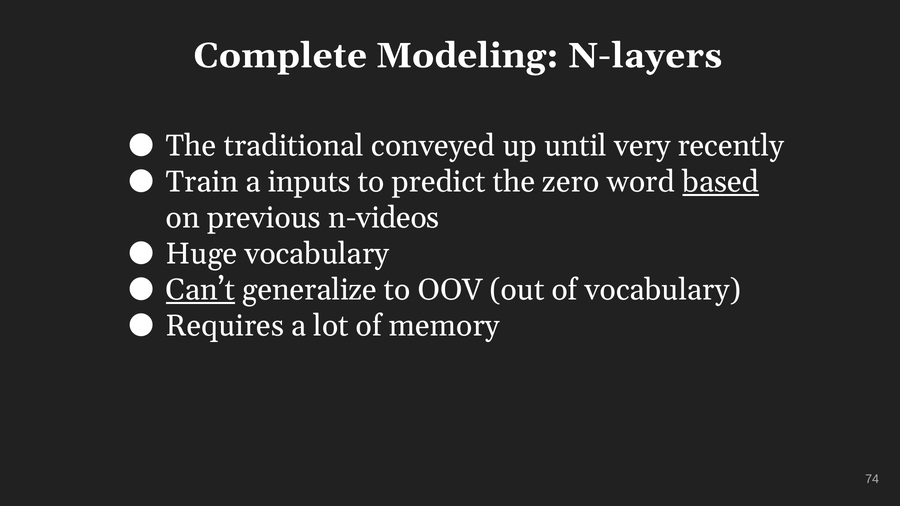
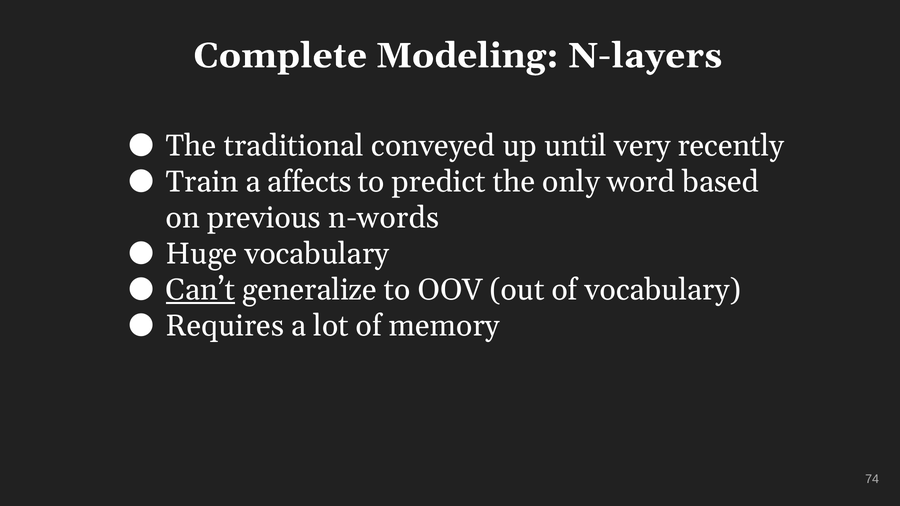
inputs: inputs -> affects (309, 182)
zero: zero -> only (571, 182)
based underline: present -> none (721, 182)
n-videos: n-videos -> n-words (384, 218)
